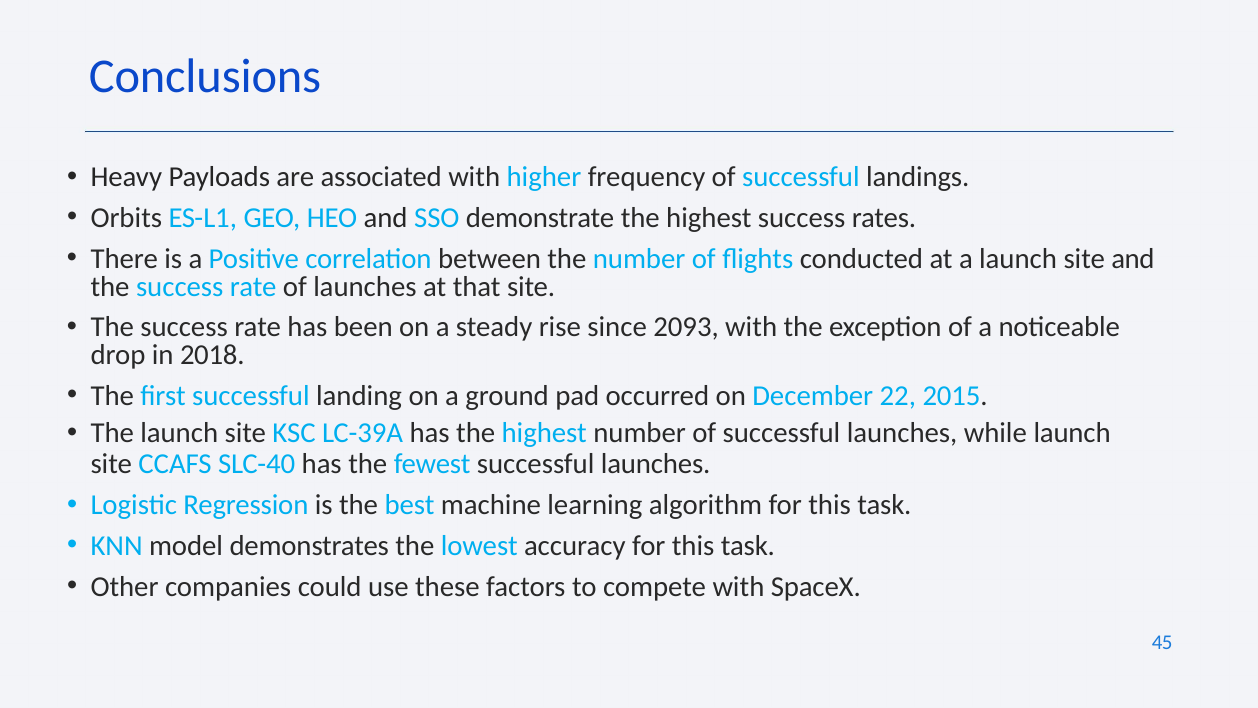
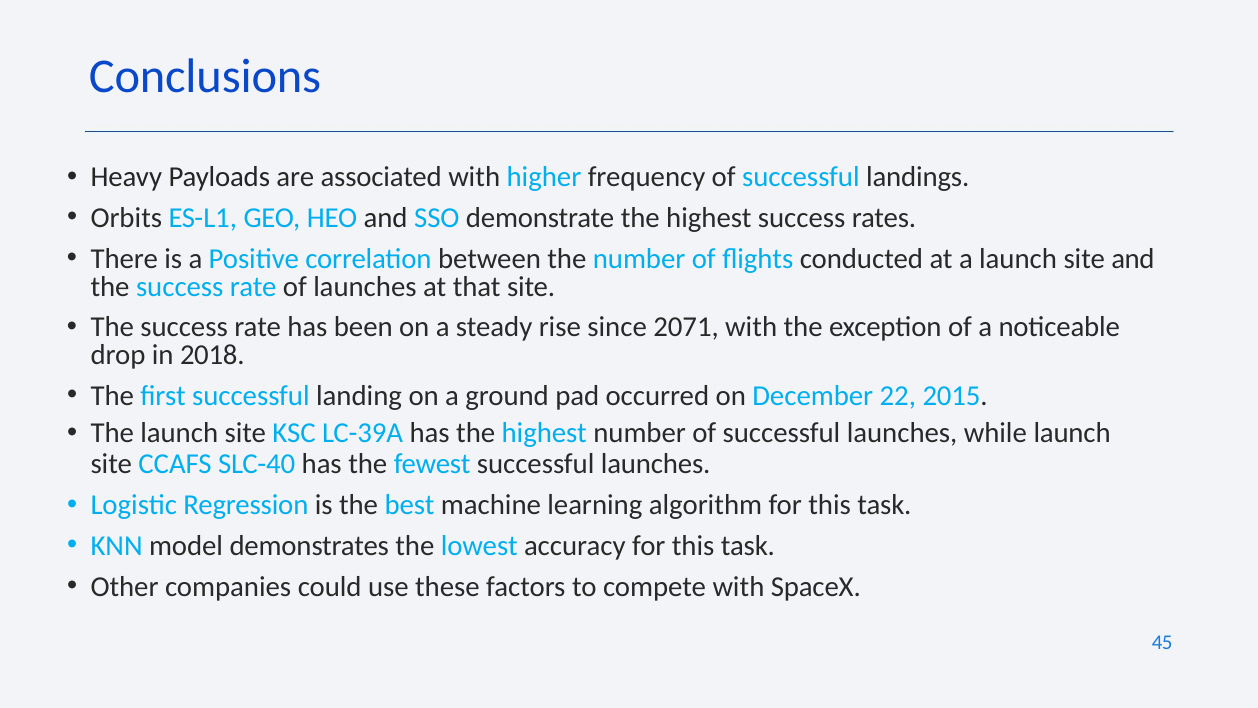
2093: 2093 -> 2071 (686, 327)
